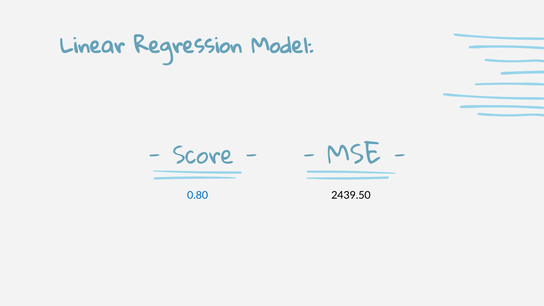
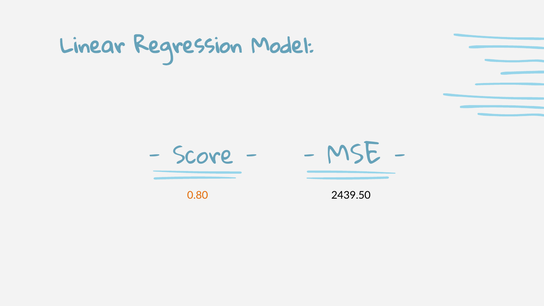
0.80 colour: blue -> orange (198, 195)
